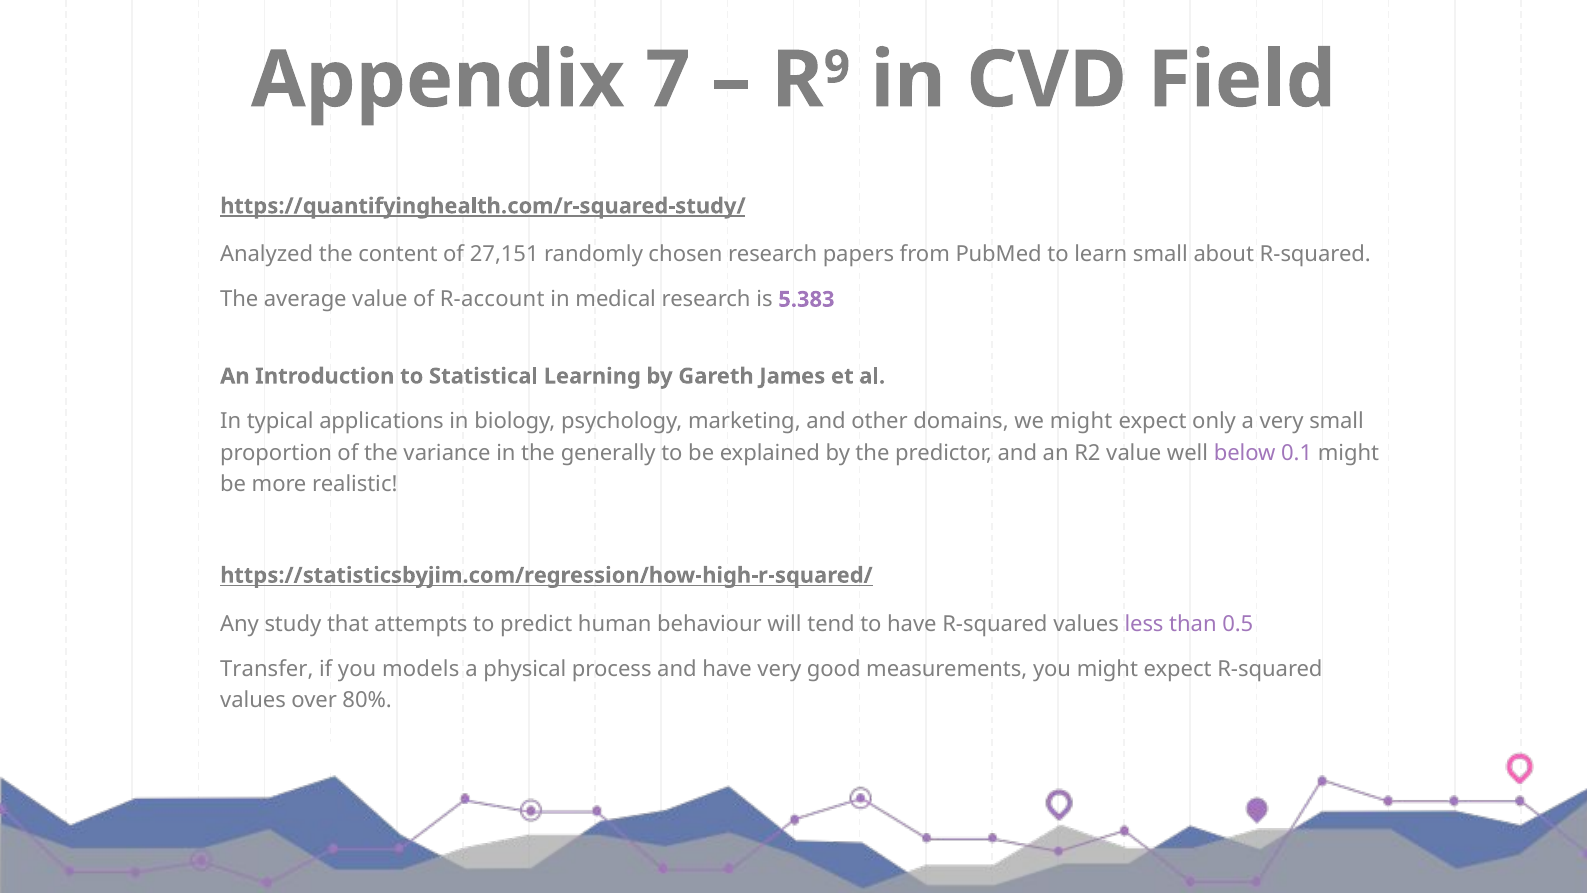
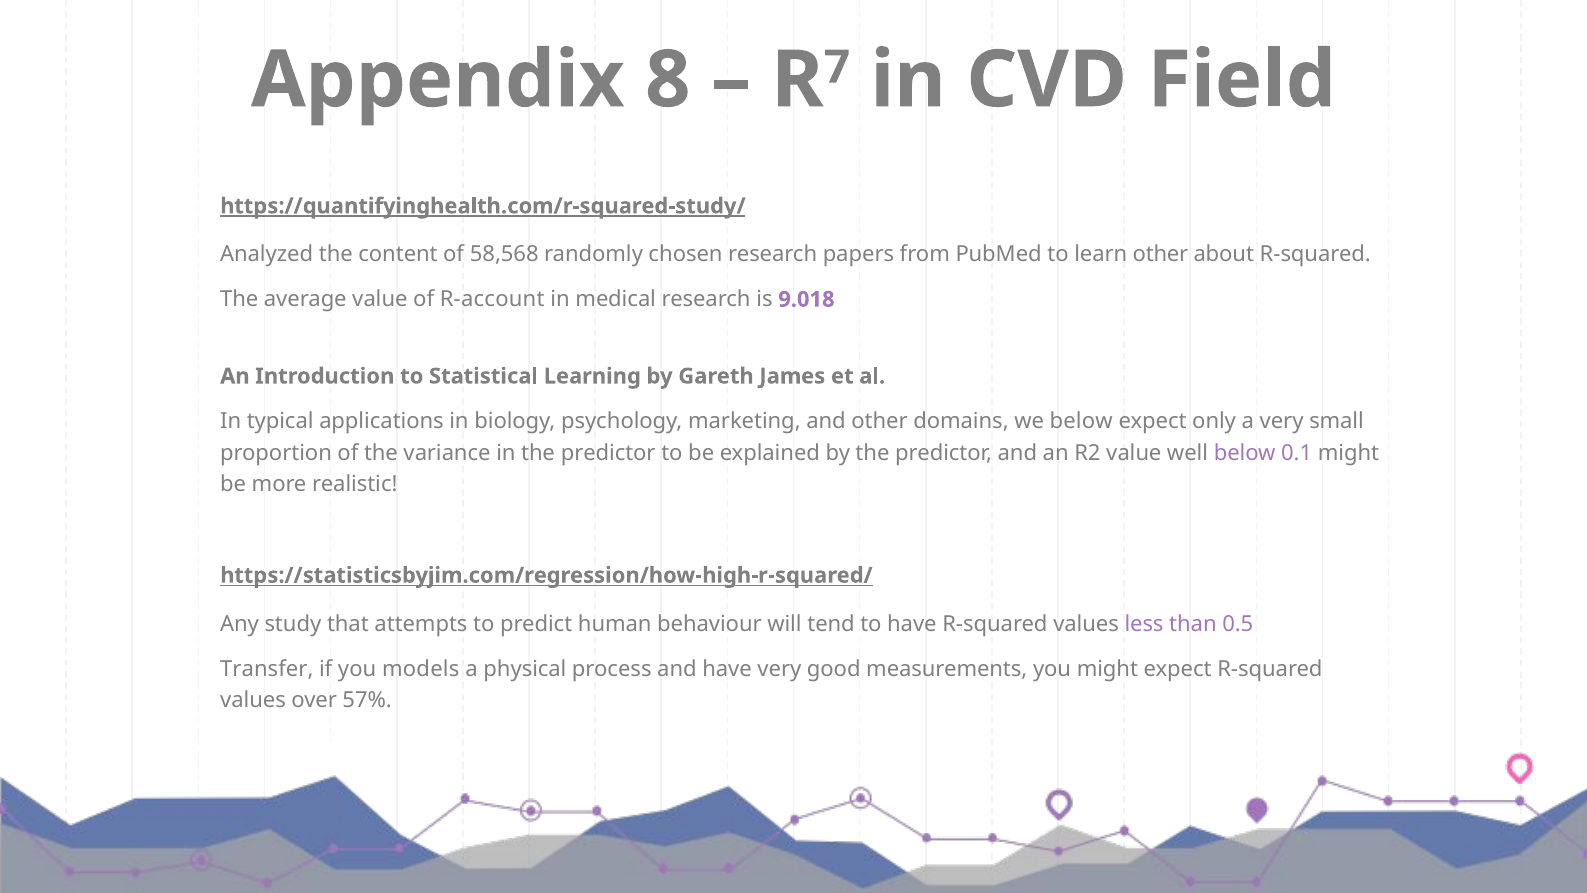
7: 7 -> 8 (668, 80)
9: 9 -> 7 (837, 67)
27,151: 27,151 -> 58,568 (504, 254)
learn small: small -> other (1160, 254)
5.383: 5.383 -> 9.018 (806, 299)
we might: might -> below (1081, 421)
in the generally: generally -> predictor (608, 453)
80%: 80% -> 57% (367, 700)
